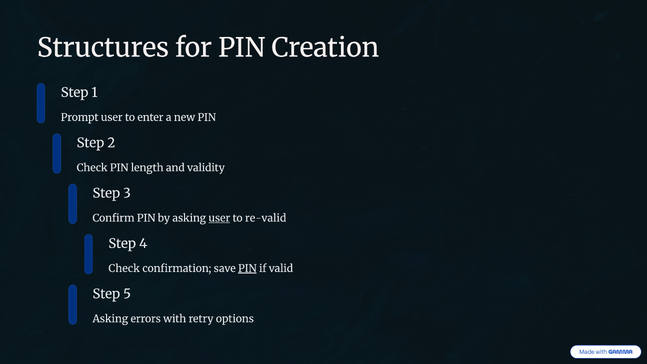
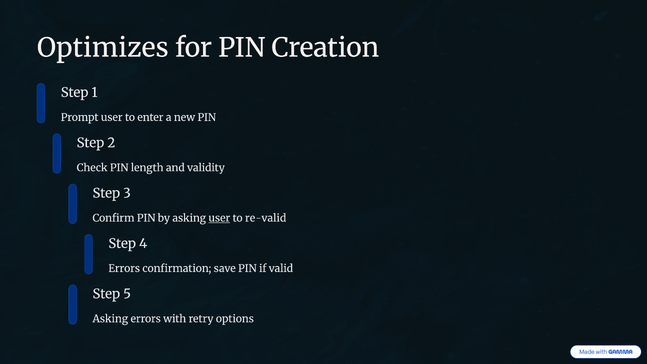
Structures: Structures -> Optimizes (103, 48)
Check: Check -> Errors (124, 268)
PIN underline: present -> none (247, 268)
